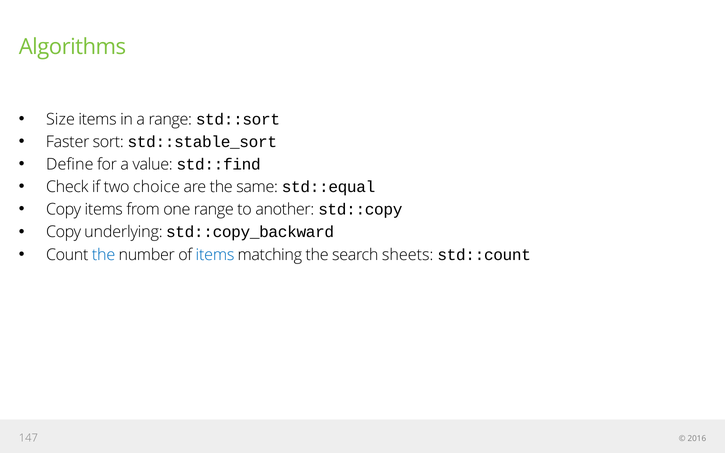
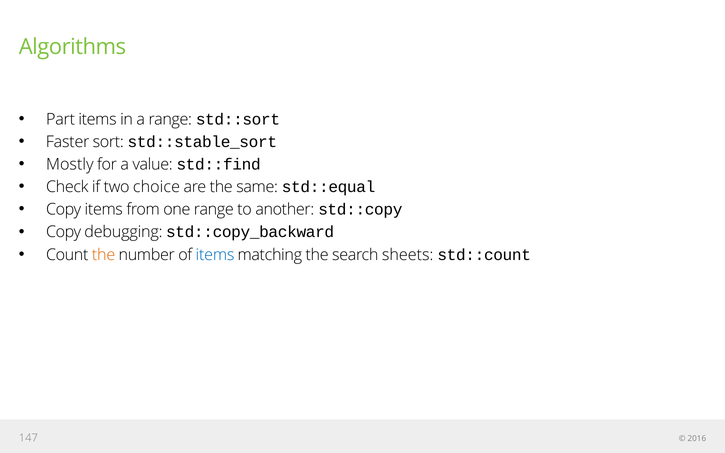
Size: Size -> Part (61, 119)
Define: Define -> Mostly (70, 165)
underlying: underlying -> debugging (123, 232)
the colour: blue -> orange (104, 255)
